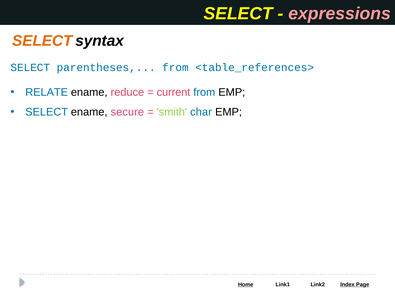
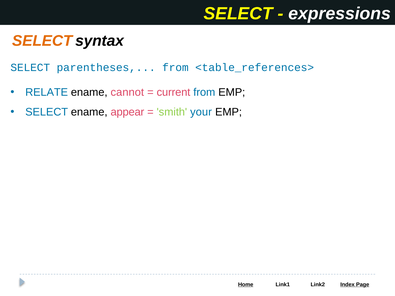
expressions colour: pink -> white (340, 14)
reduce: reduce -> cannot (127, 92)
secure: secure -> appear (127, 112)
char: char -> your (201, 112)
